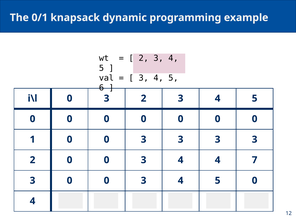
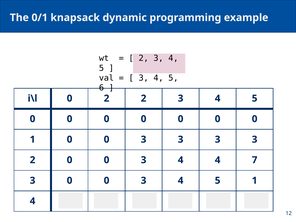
i\l 0 3: 3 -> 2 (107, 98)
0: 0 -> 1 (255, 181)
